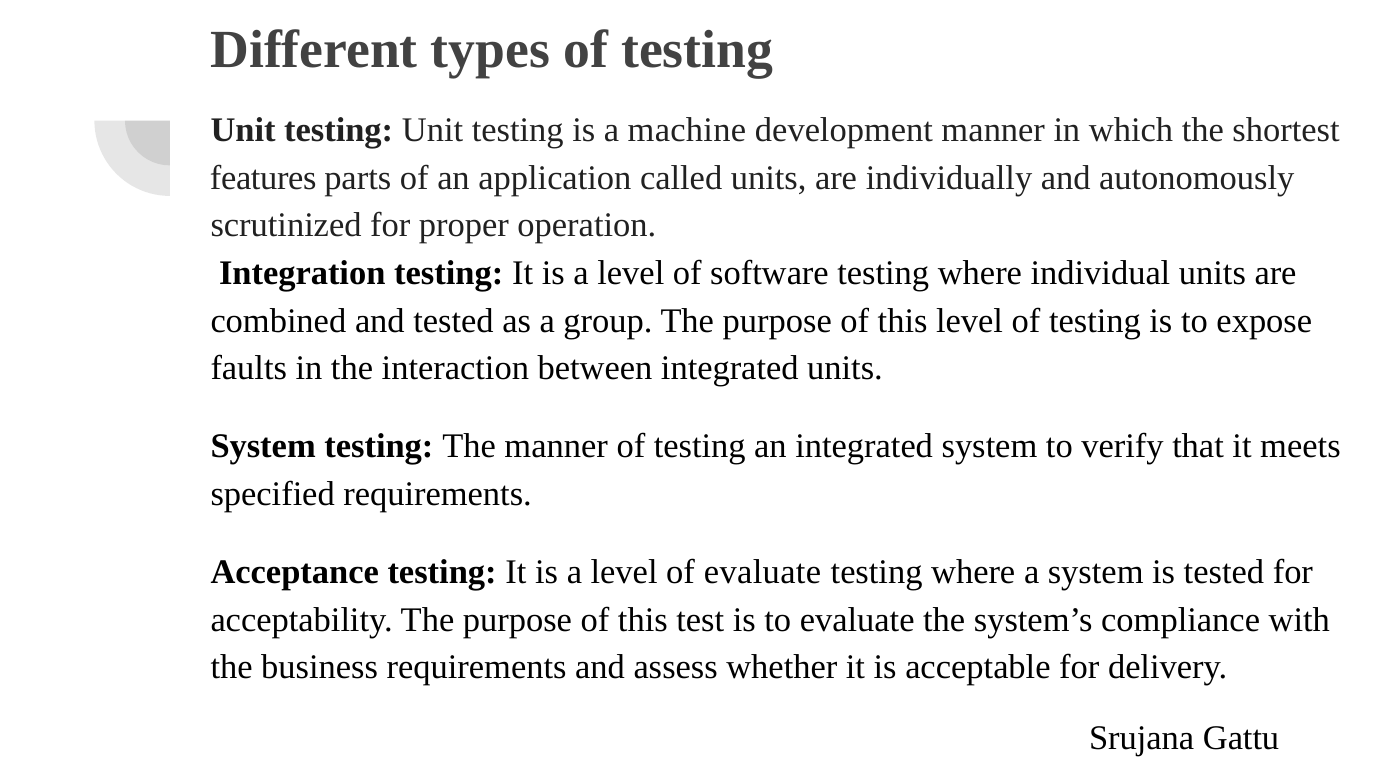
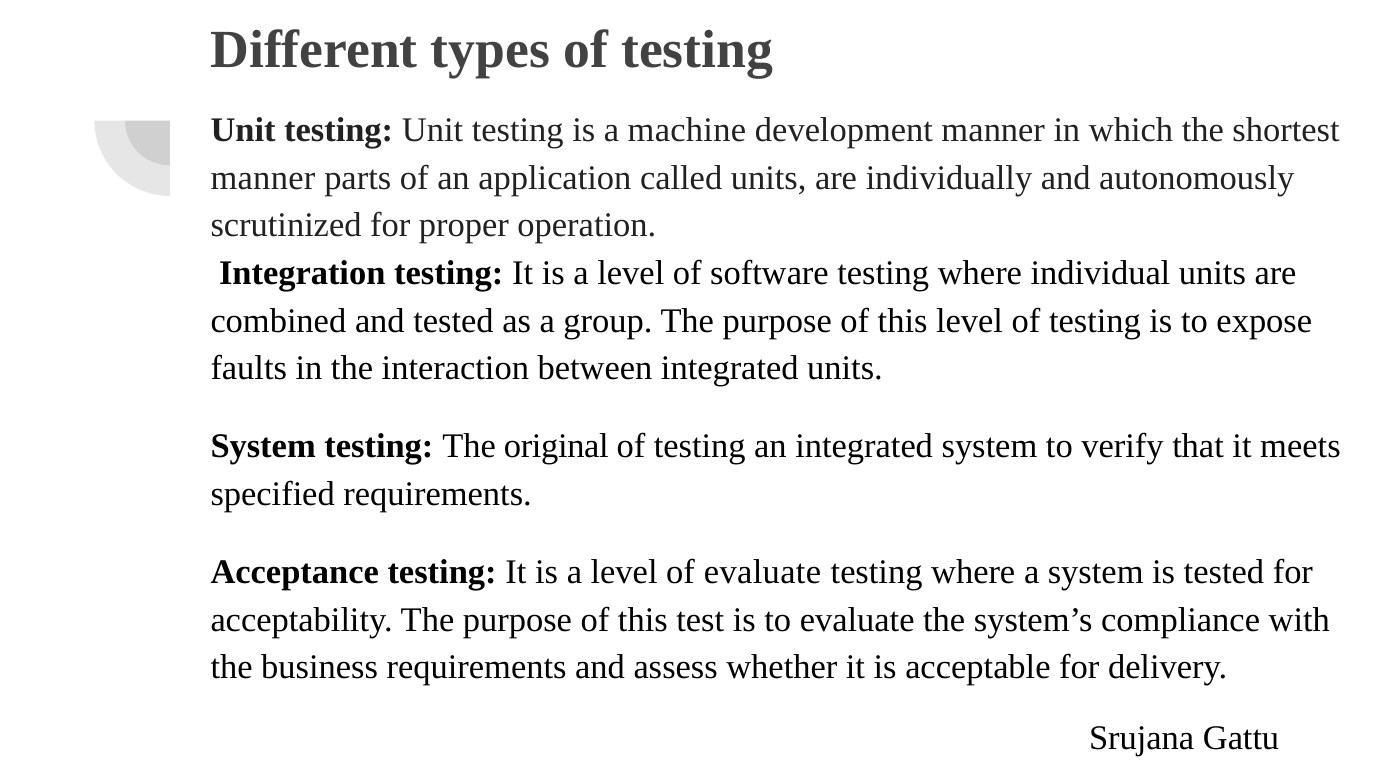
features: features -> manner (263, 178)
The manner: manner -> original (556, 447)
